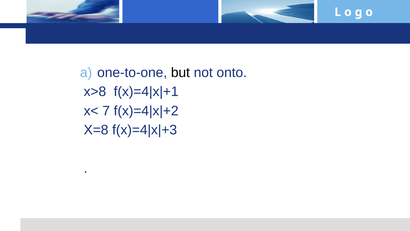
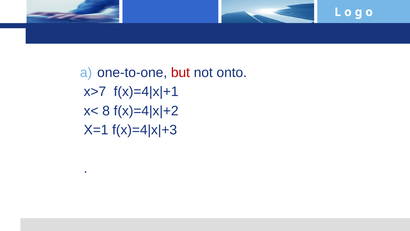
but colour: black -> red (180, 72)
x>8: x>8 -> x>7 (95, 92)
7: 7 -> 8 (106, 111)
X=8: X=8 -> X=1 (96, 130)
